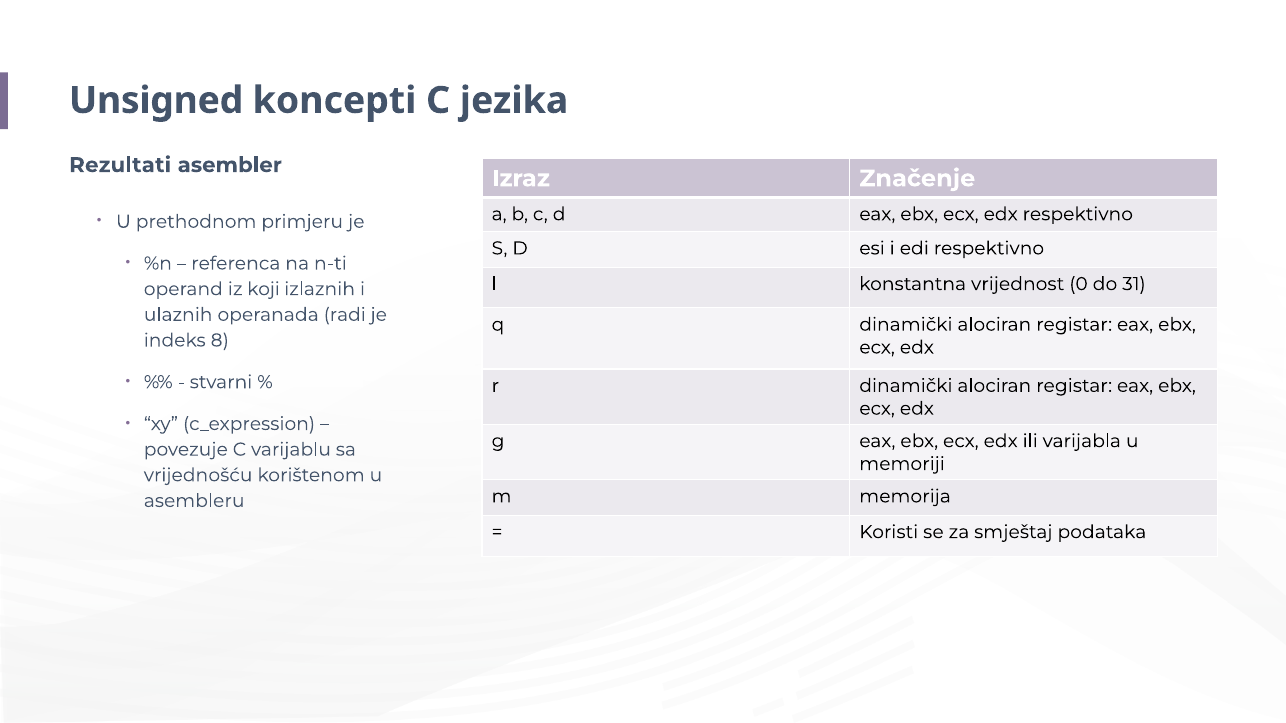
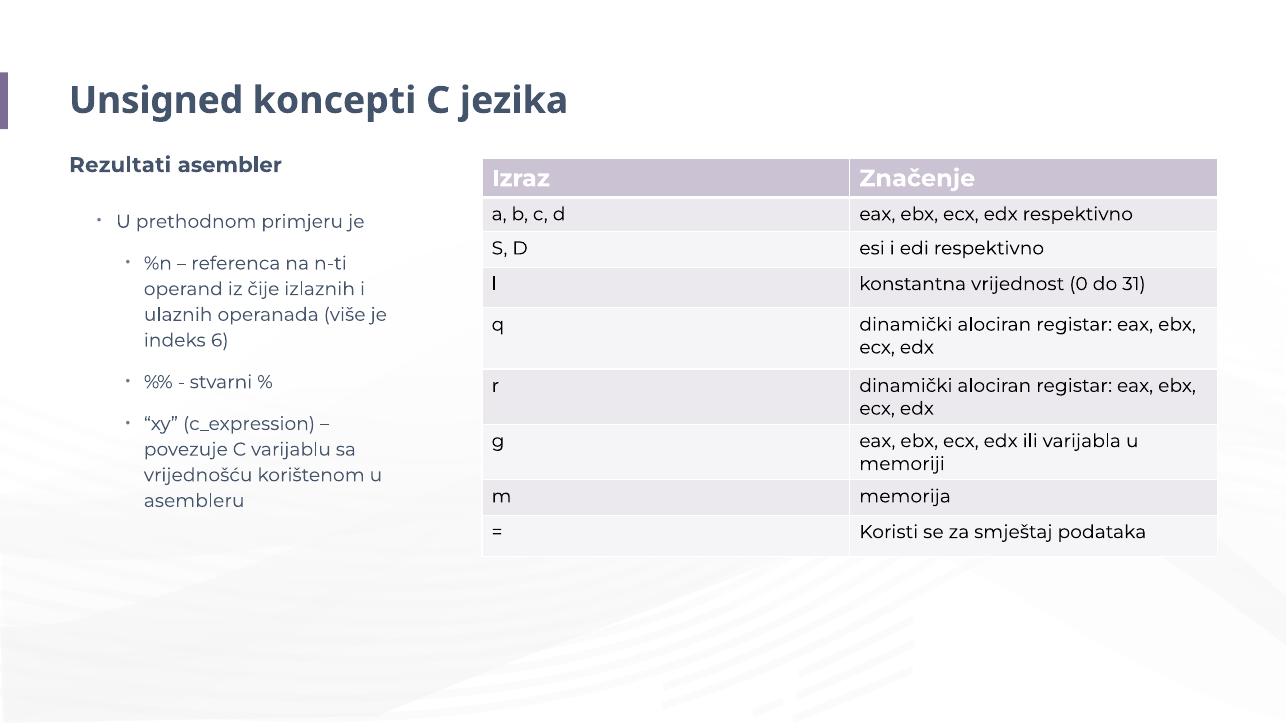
koji: koji -> čije (263, 289)
radi: radi -> više (345, 315)
8: 8 -> 6 (220, 340)
